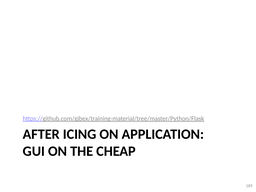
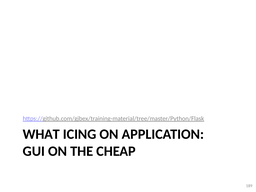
AFTER: AFTER -> WHAT (41, 134)
